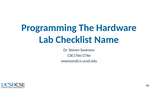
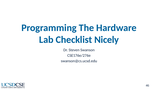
Name: Name -> Nicely (107, 40)
